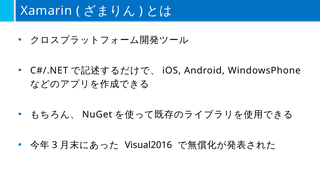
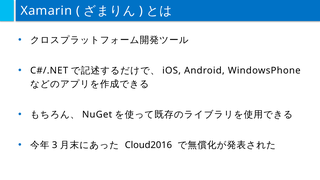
Visual2016: Visual2016 -> Cloud2016 (148, 145)
